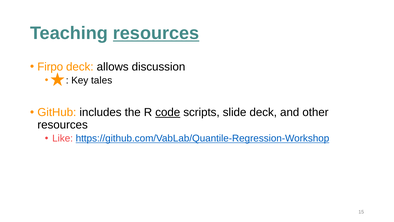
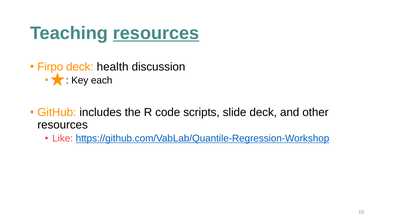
allows: allows -> health (113, 67)
tales: tales -> each (102, 80)
code underline: present -> none (168, 112)
